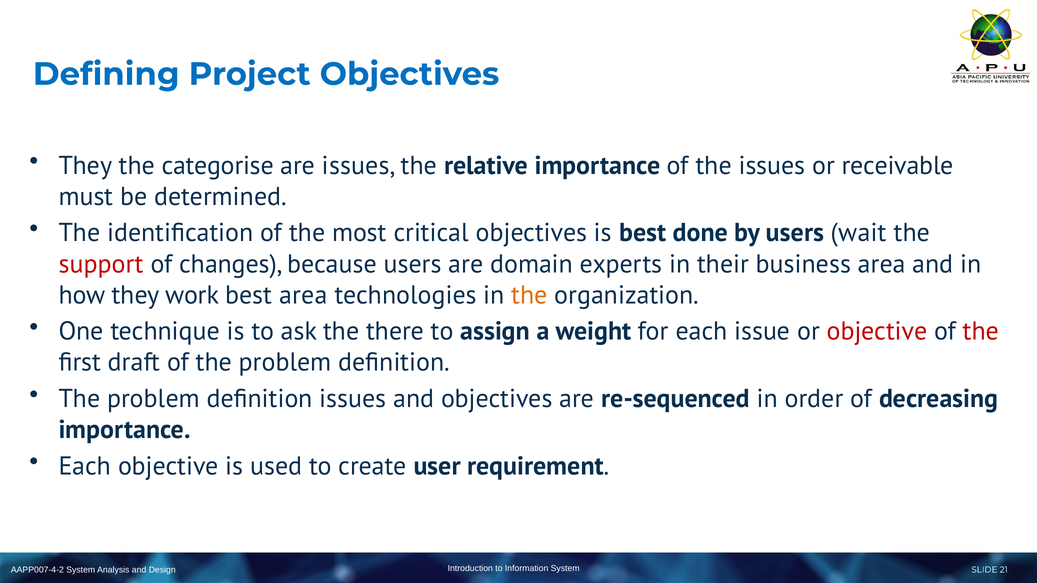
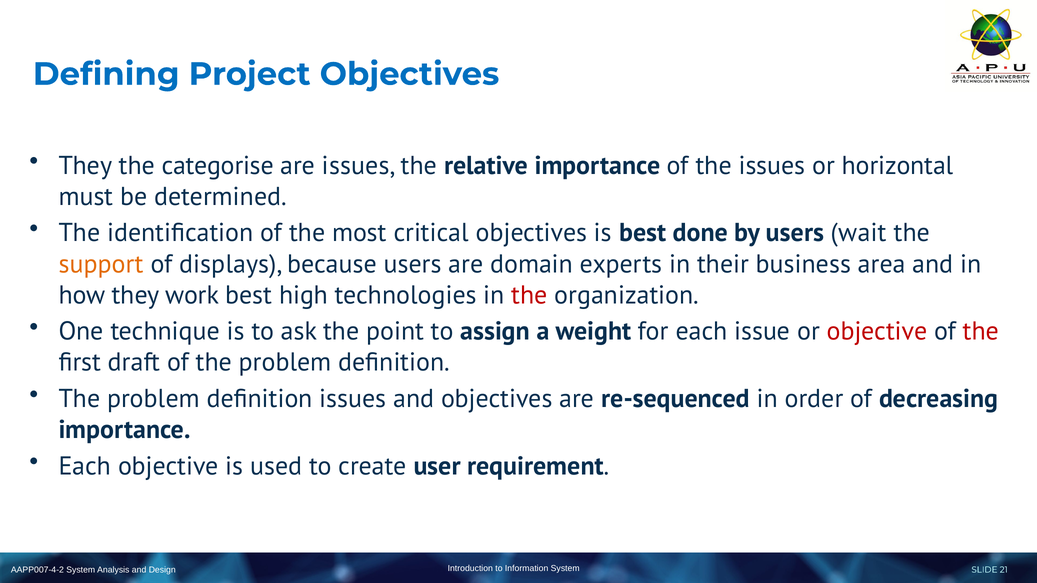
receivable: receivable -> horizontal (898, 166)
support colour: red -> orange (101, 264)
changes: changes -> displays (231, 264)
best area: area -> high (304, 295)
the colour: orange -> red (530, 295)
there: there -> point (395, 332)
